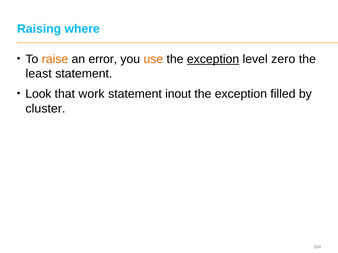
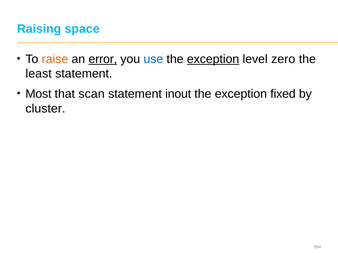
where: where -> space (82, 29)
error underline: none -> present (103, 59)
use colour: orange -> blue (153, 59)
Look: Look -> Most (38, 94)
work: work -> scan (92, 94)
filled: filled -> fixed (283, 94)
